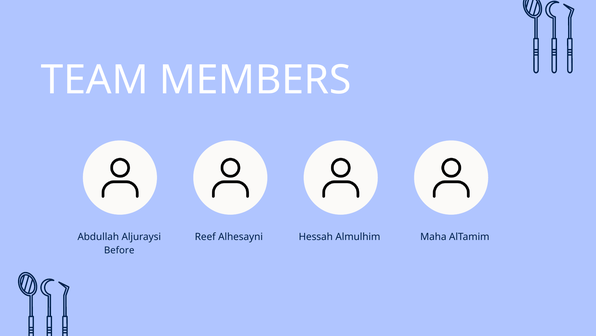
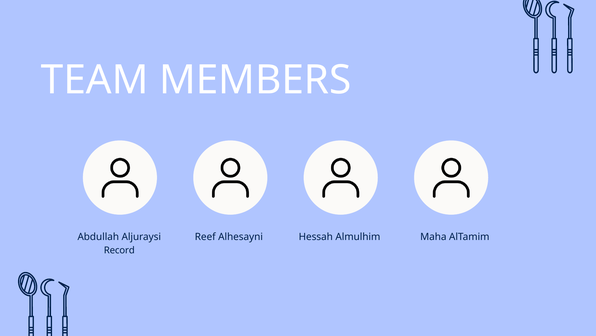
Before: Before -> Record (119, 250)
